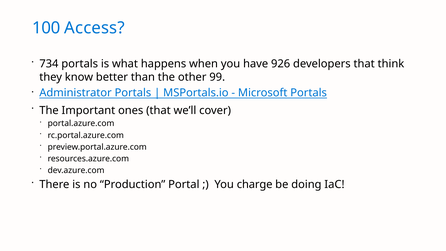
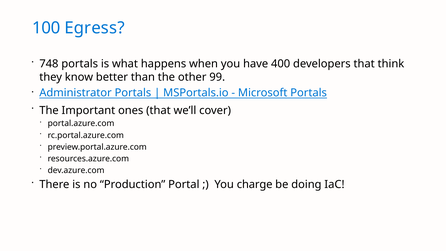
Access: Access -> Egress (95, 28)
734: 734 -> 748 (49, 64)
926: 926 -> 400 (281, 64)
